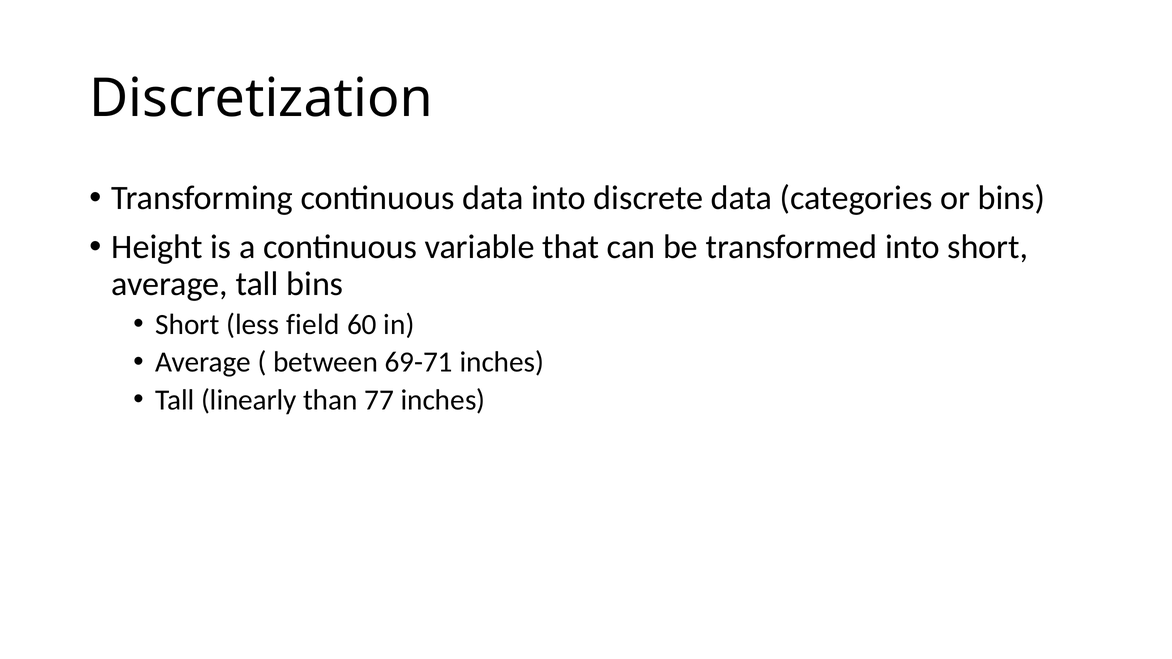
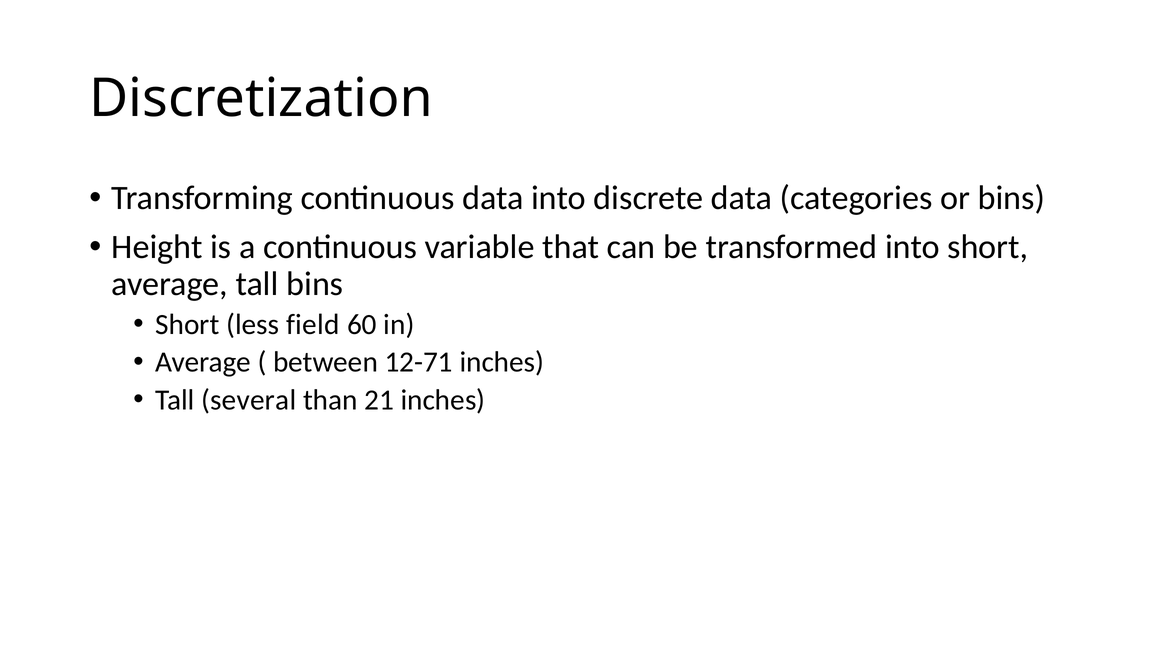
69-71: 69-71 -> 12-71 (419, 362)
linearly: linearly -> several (249, 400)
77: 77 -> 21 (379, 400)
